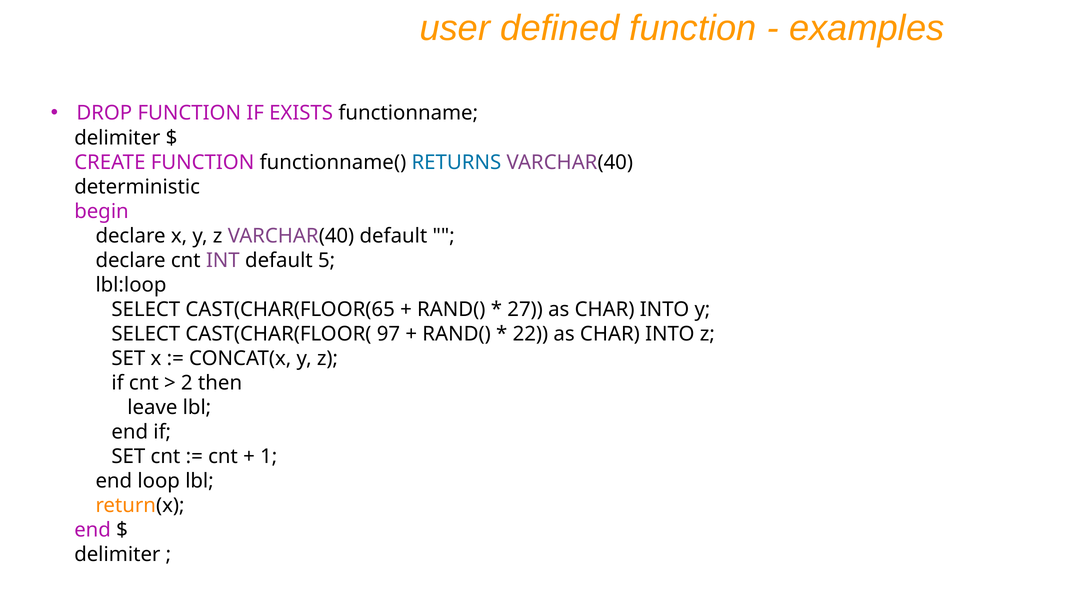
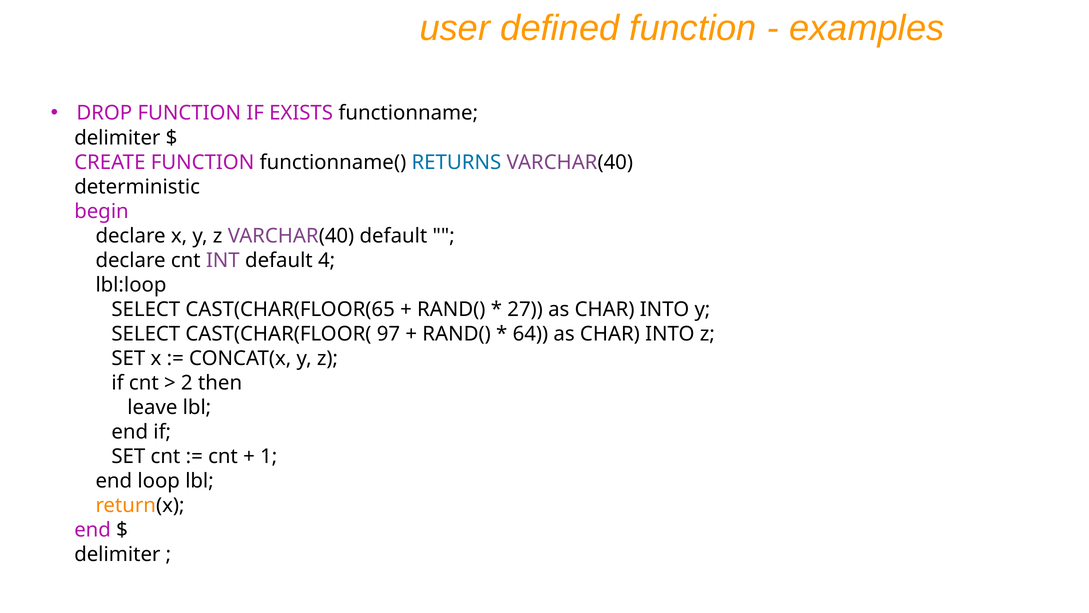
5: 5 -> 4 (327, 260)
22: 22 -> 64 (530, 334)
